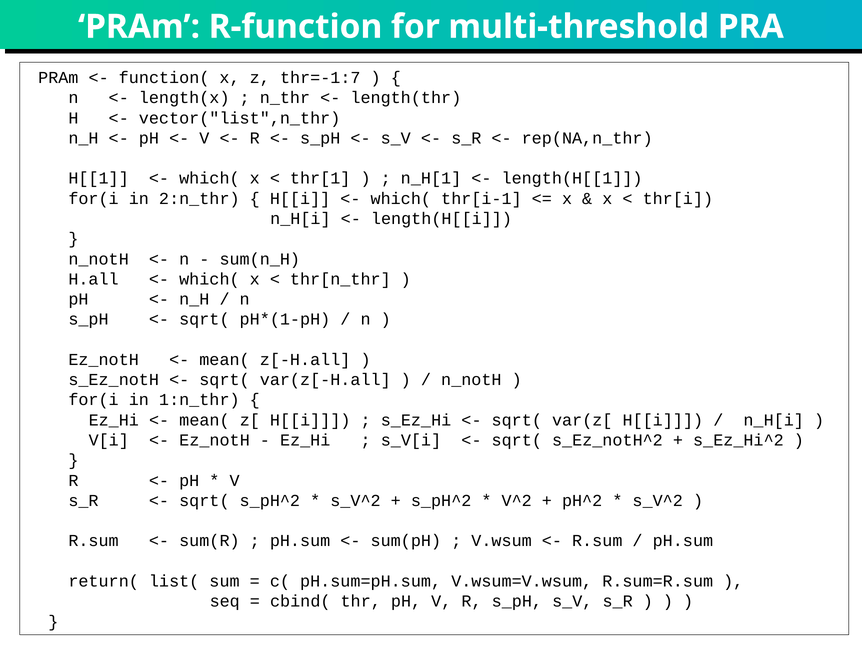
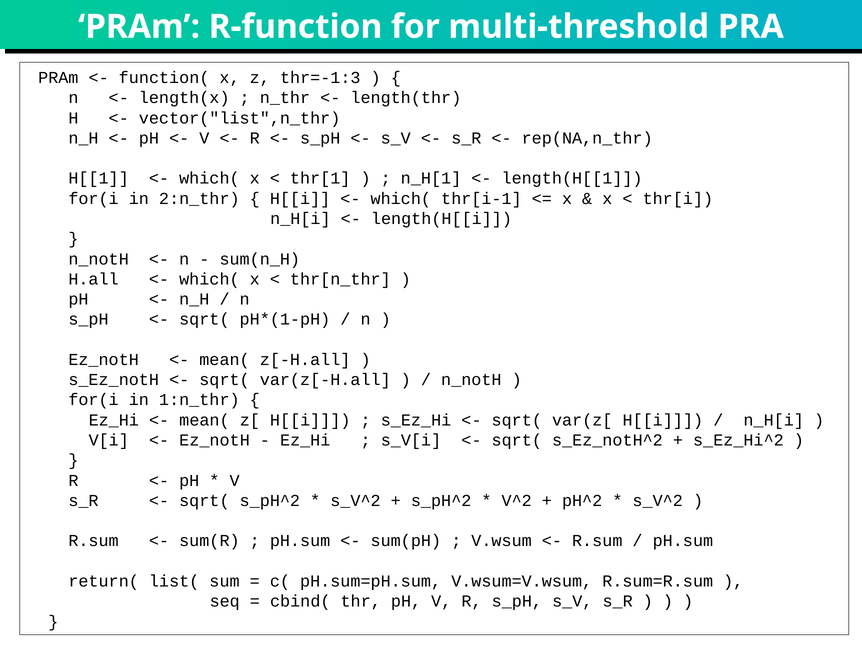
thr=-1:7: thr=-1:7 -> thr=-1:3 (320, 78)
